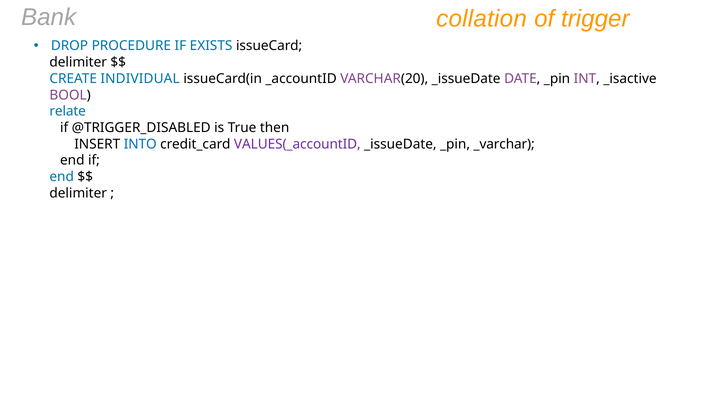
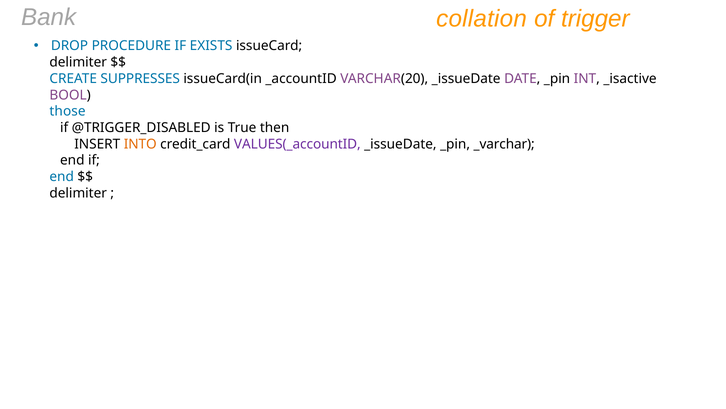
INDIVIDUAL: INDIVIDUAL -> SUPPRESSES (140, 79)
relate: relate -> those (68, 111)
INTO colour: blue -> orange (140, 144)
